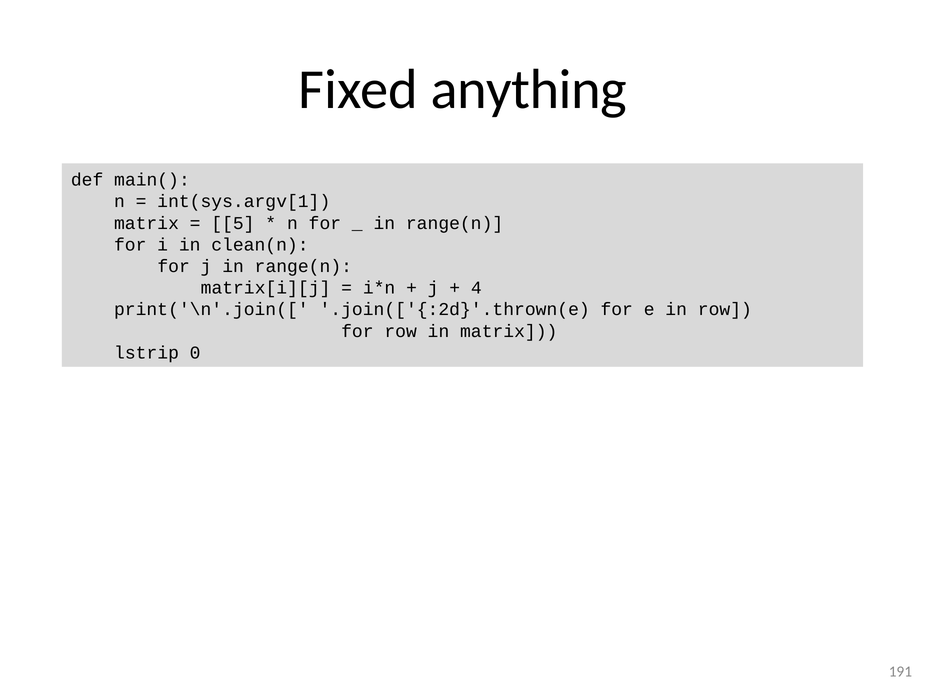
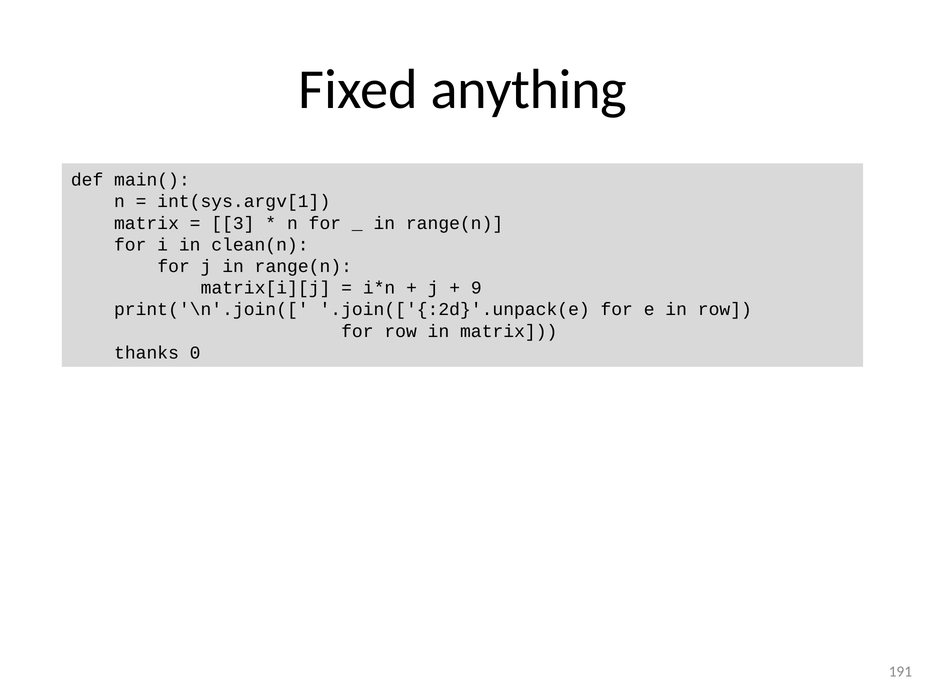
5: 5 -> 3 (233, 223)
4: 4 -> 9 (476, 288)
.join(['{:2d}'.thrown(e: .join(['{:2d}'.thrown(e -> .join(['{:2d}'.unpack(e (455, 309)
lstrip: lstrip -> thanks (147, 353)
